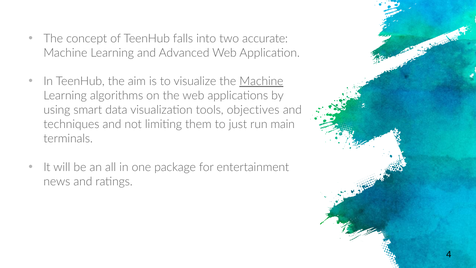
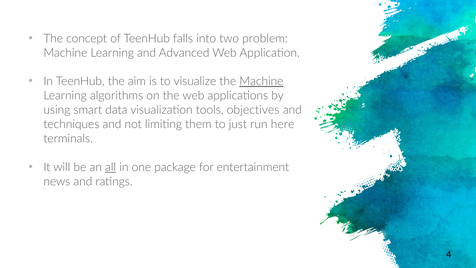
accurate: accurate -> problem (265, 38)
main: main -> here (283, 124)
all underline: none -> present (111, 167)
